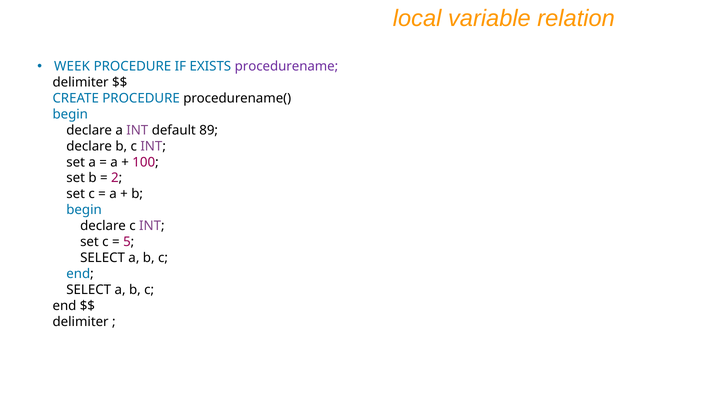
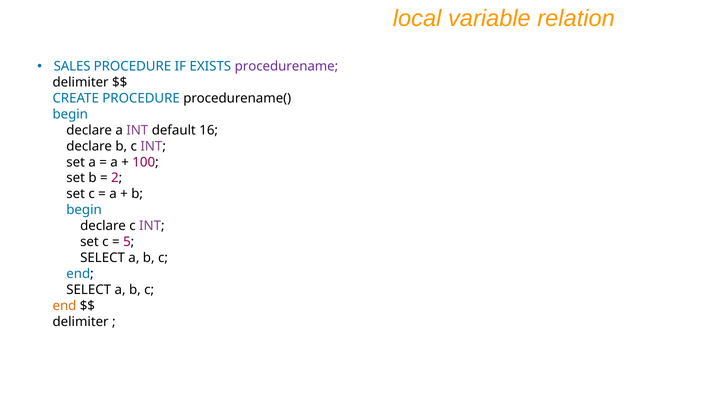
WEEK: WEEK -> SALES (72, 66)
89: 89 -> 16 (209, 130)
end colour: black -> orange (64, 306)
